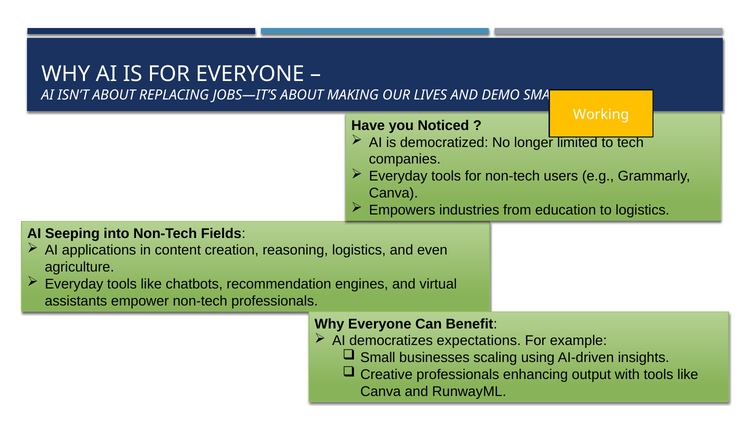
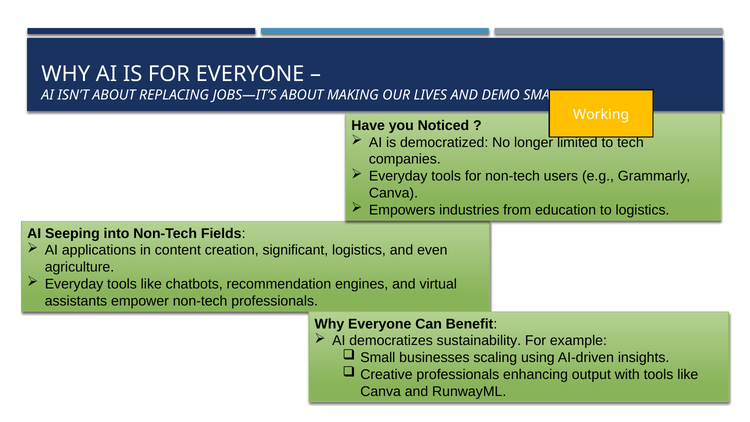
reasoning: reasoning -> significant (295, 250)
expectations: expectations -> sustainability (479, 341)
